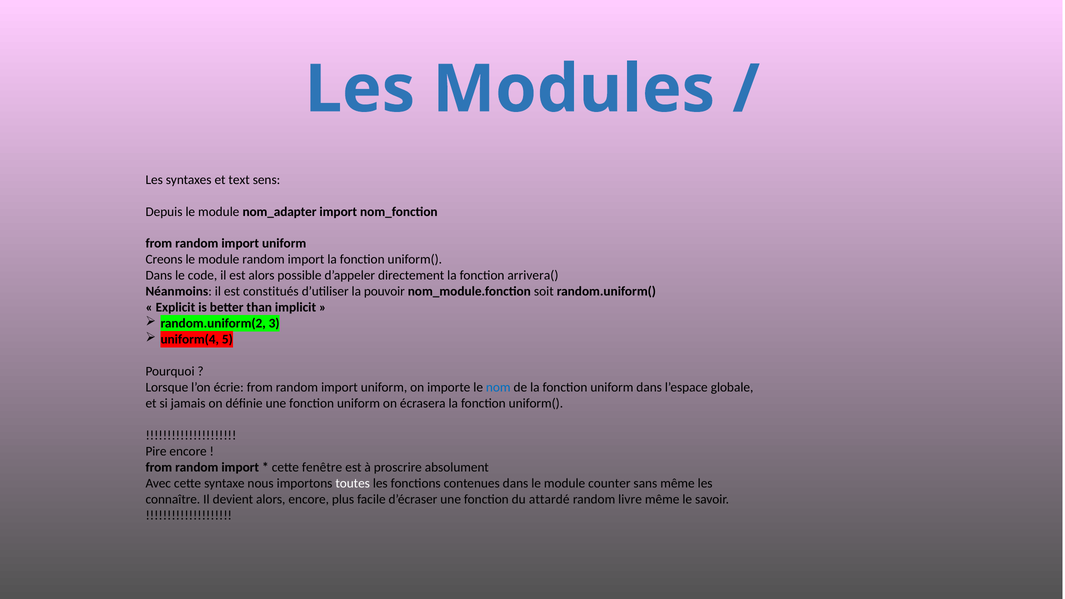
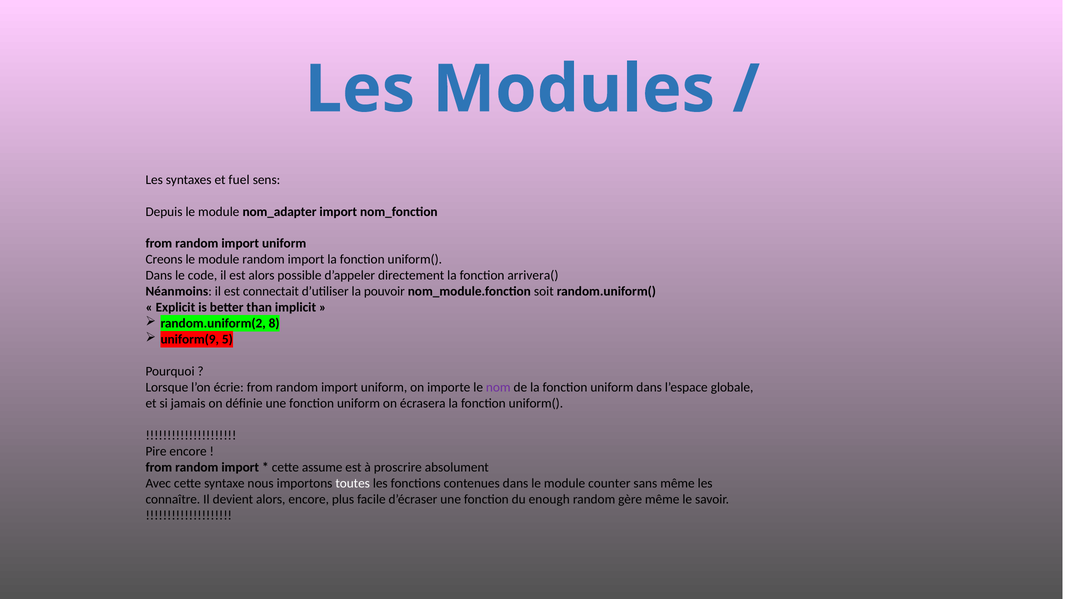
text: text -> fuel (239, 180)
constitués: constitués -> connectait (271, 292)
3: 3 -> 8 (274, 323)
uniform(4: uniform(4 -> uniform(9 (190, 339)
nom colour: blue -> purple (498, 387)
fenêtre: fenêtre -> assume (322, 467)
attardé: attardé -> enough (549, 499)
livre: livre -> gère (630, 499)
